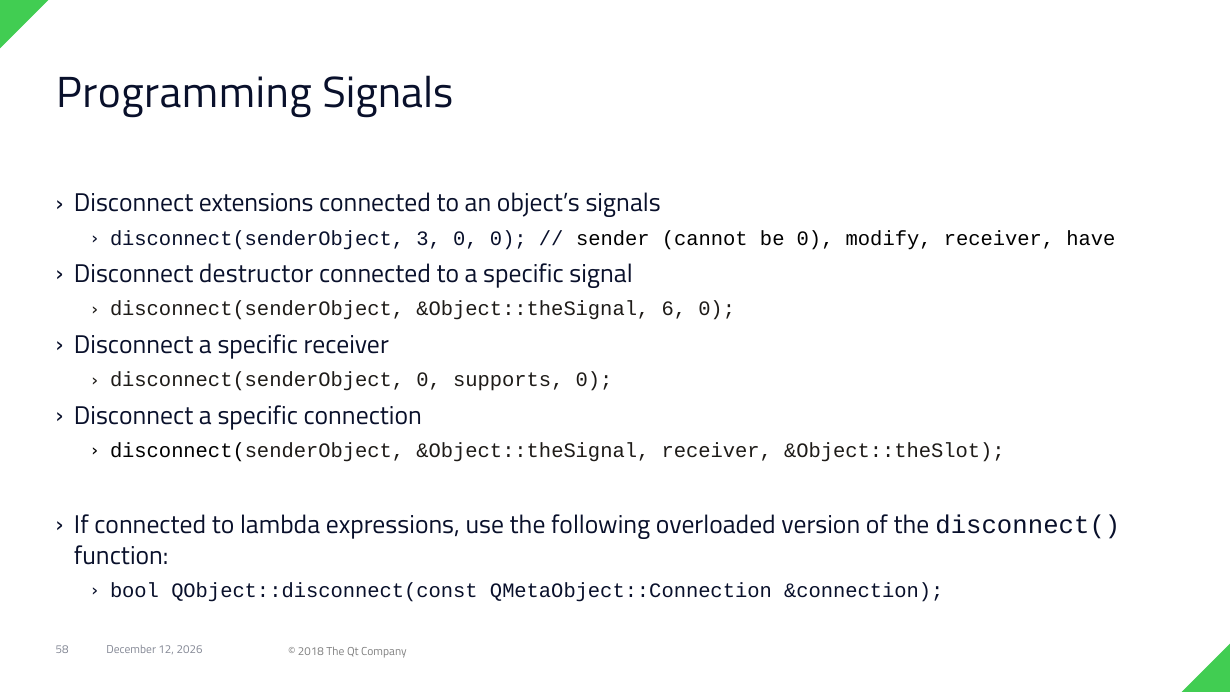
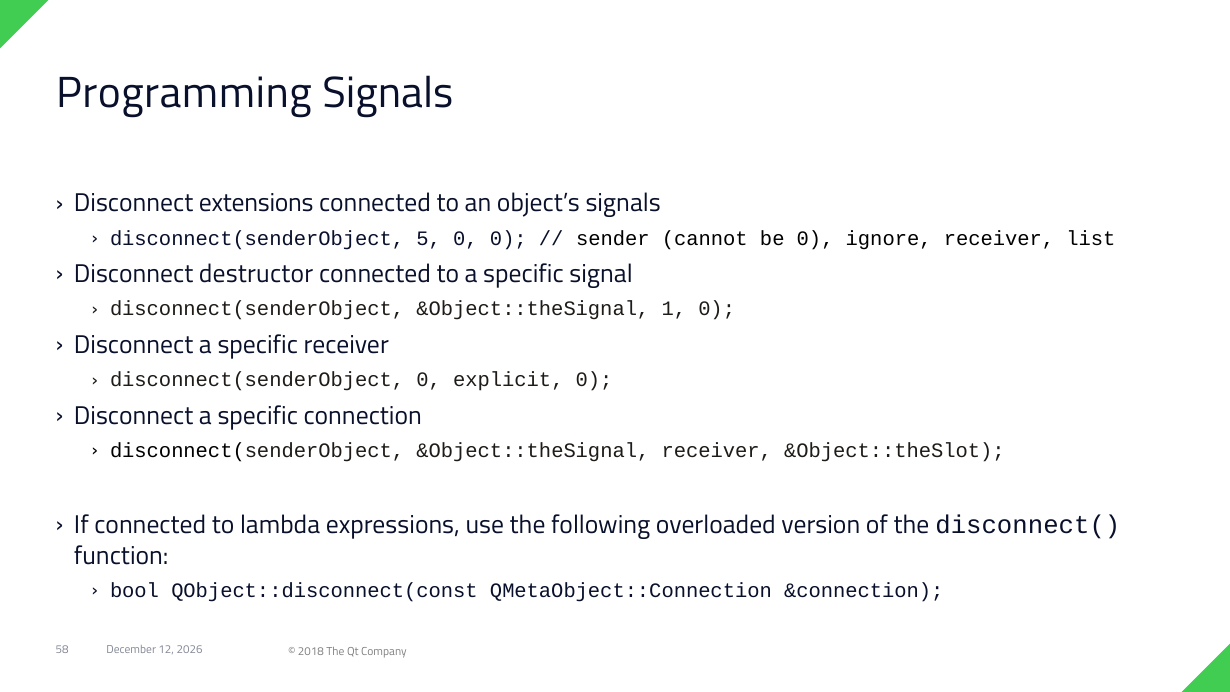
3: 3 -> 5 (429, 238)
modify: modify -> ignore (889, 238)
have: have -> list (1091, 238)
6: 6 -> 1 (674, 309)
supports: supports -> explicit (508, 380)
